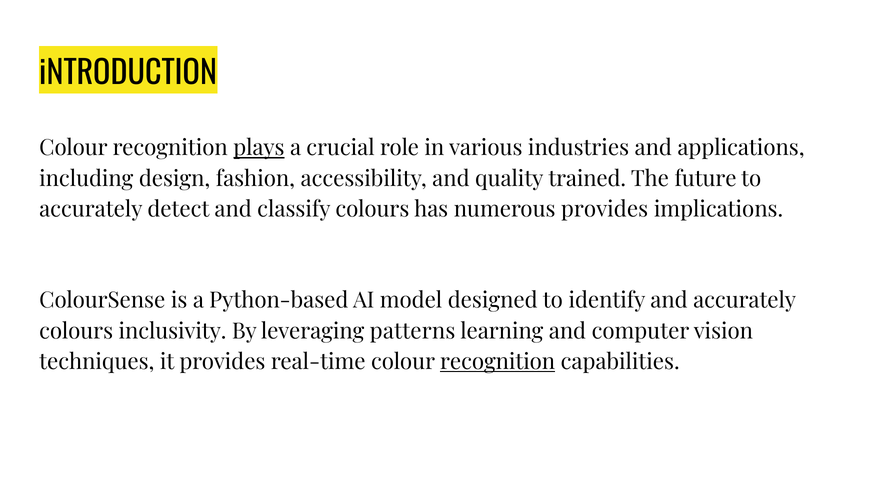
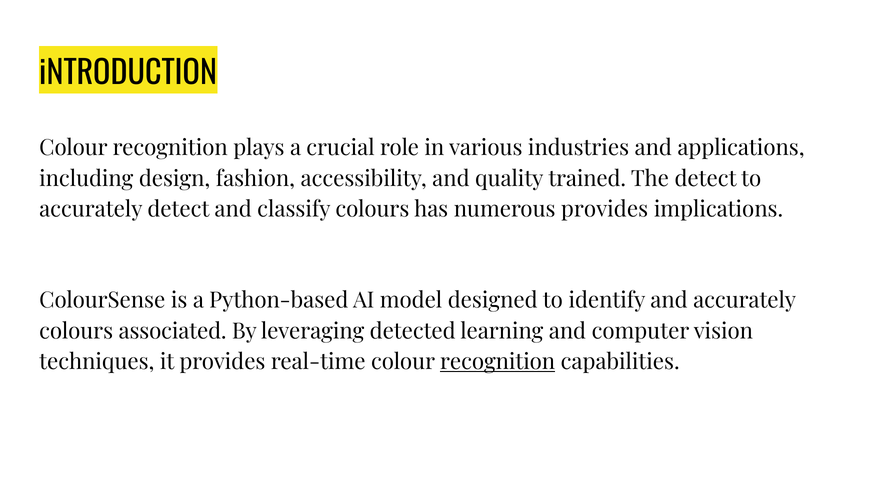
plays underline: present -> none (259, 148)
The future: future -> detect (706, 179)
inclusivity: inclusivity -> associated (173, 331)
patterns: patterns -> detected (413, 331)
